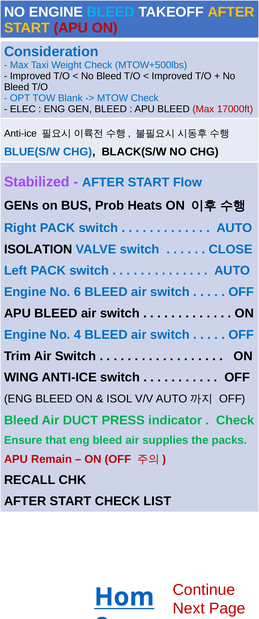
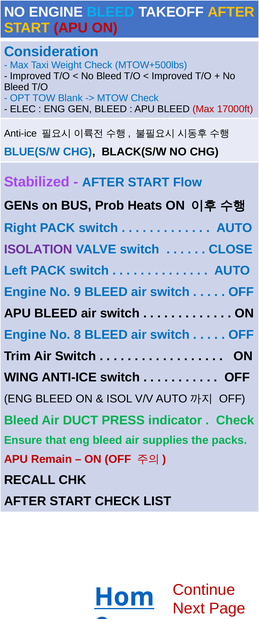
ISOLATION colour: black -> purple (38, 250)
6: 6 -> 9 (77, 292)
4: 4 -> 8 (77, 335)
